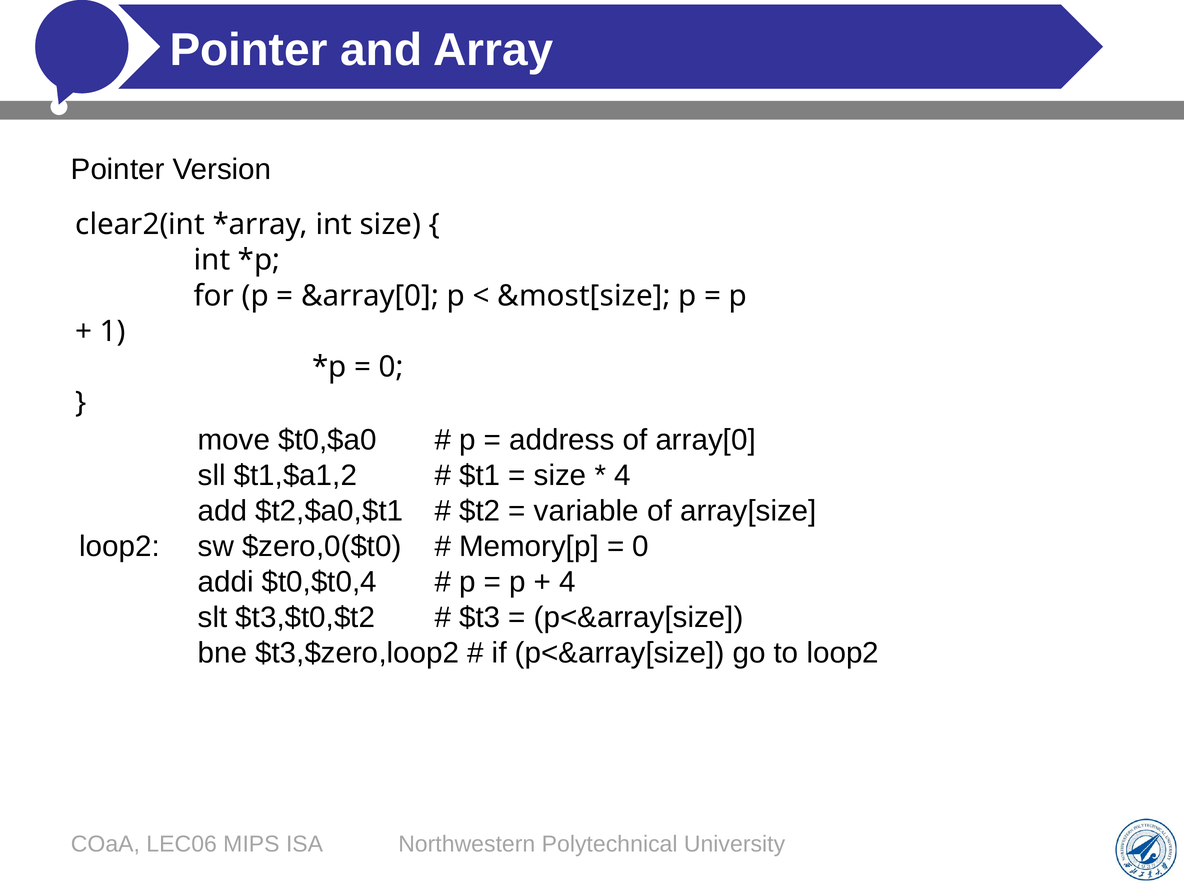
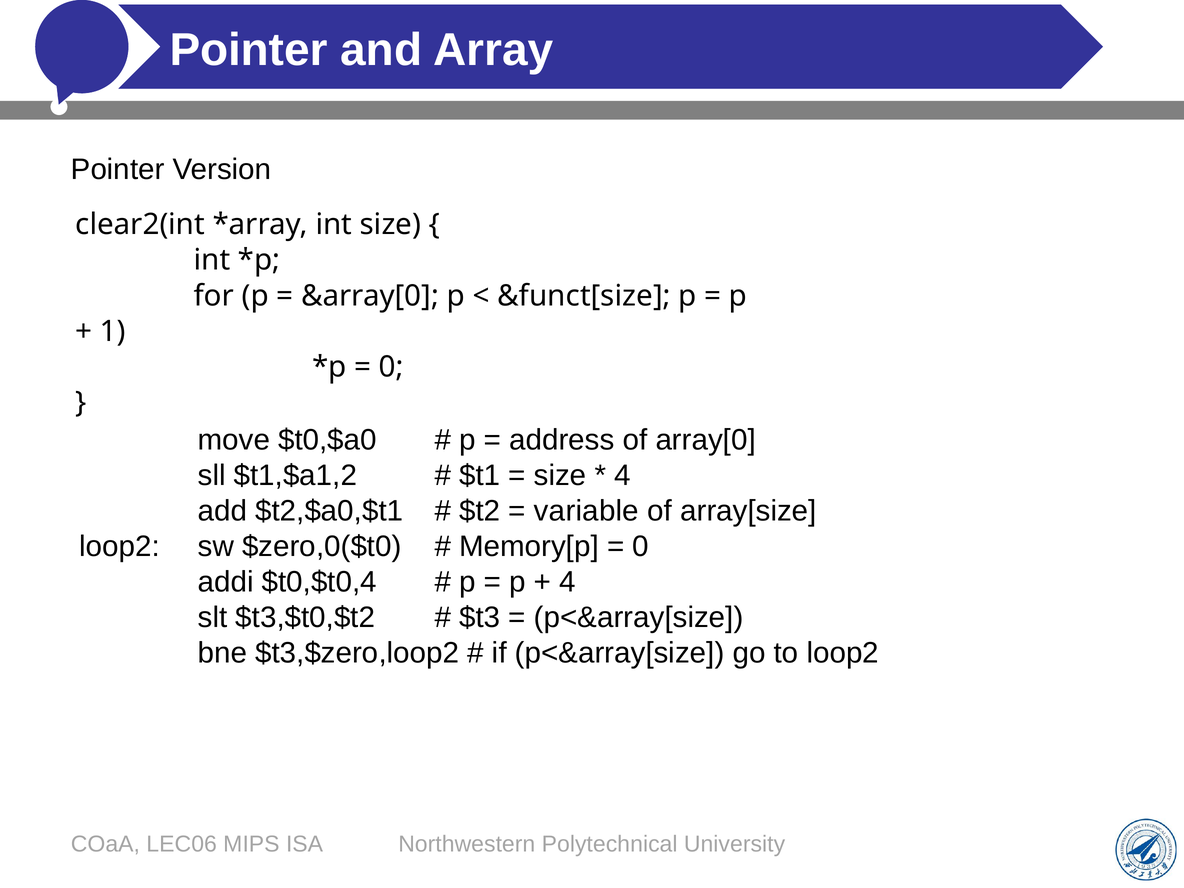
&most[size: &most[size -> &funct[size (584, 296)
